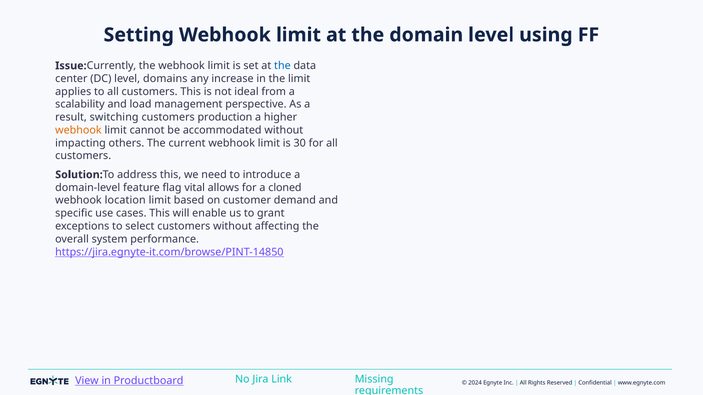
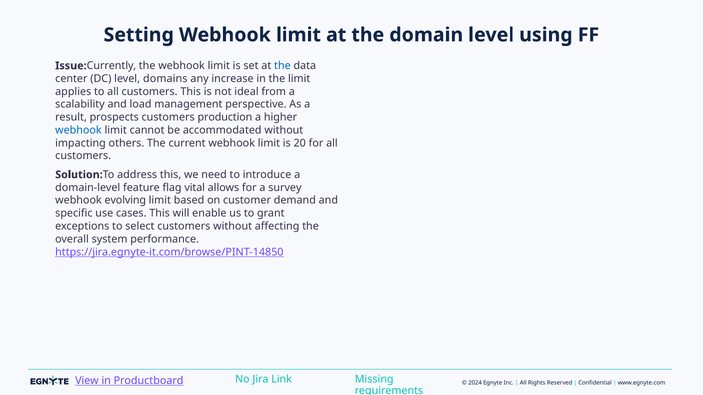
switching: switching -> prospects (114, 117)
webhook colour: orange -> blue (78, 130)
30: 30 -> 20 (300, 143)
cloned: cloned -> survey (285, 188)
location: location -> evolving (125, 201)
